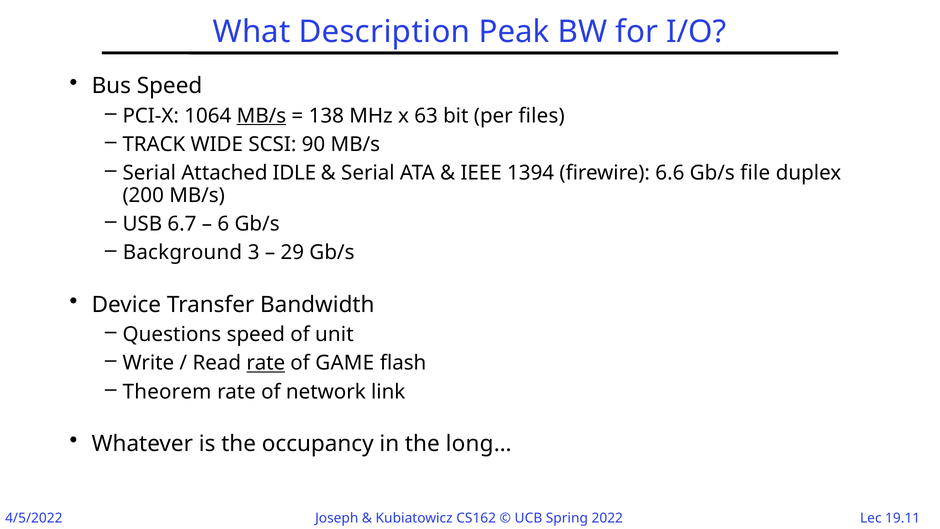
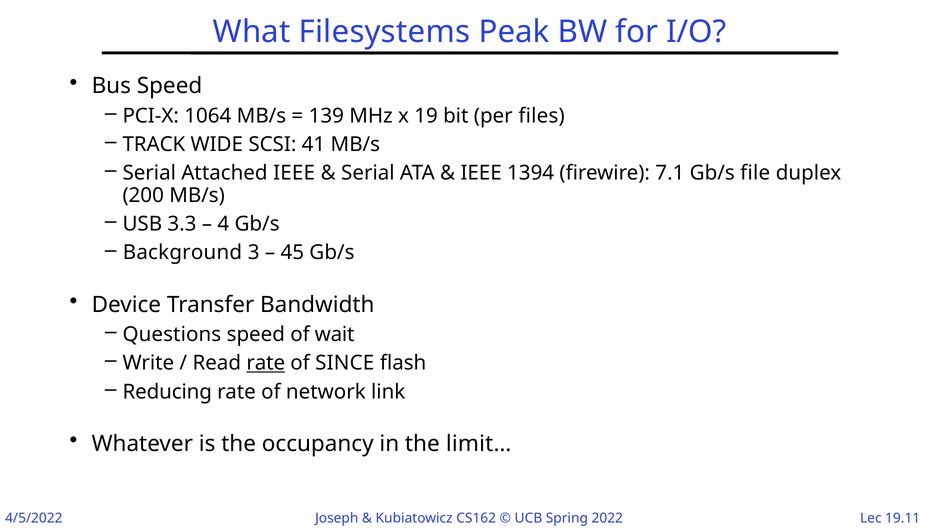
Description: Description -> Filesystems (384, 32)
MB/s underline: present -> none (261, 116)
138: 138 -> 139 (326, 116)
63: 63 -> 19 (426, 116)
90: 90 -> 41 (313, 144)
Attached IDLE: IDLE -> IEEE (294, 173)
6.6: 6.6 -> 7.1 (670, 173)
6.7: 6.7 -> 3.3 (182, 224)
6: 6 -> 4 (223, 224)
29: 29 -> 45 (292, 253)
unit: unit -> wait (335, 334)
GAME: GAME -> SINCE (345, 363)
Theorem: Theorem -> Reducing (167, 392)
long…: long… -> limit… (479, 443)
